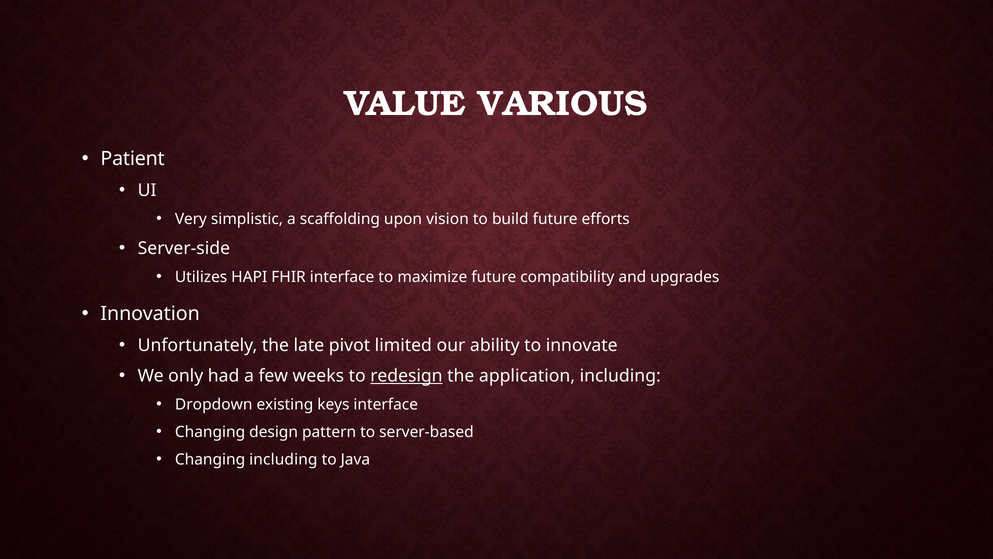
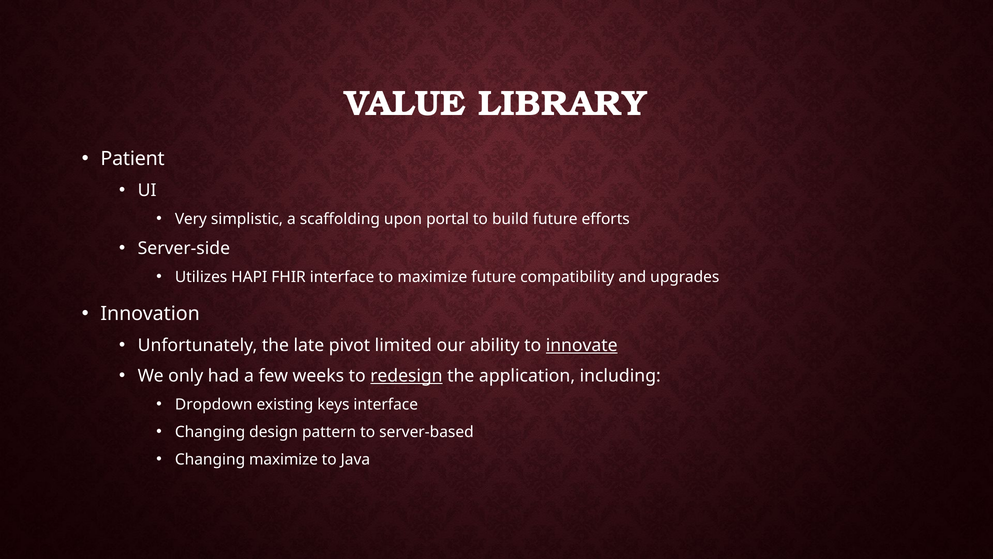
VARIOUS: VARIOUS -> LIBRARY (562, 103)
vision: vision -> portal (448, 219)
innovate underline: none -> present (582, 345)
Changing including: including -> maximize (284, 459)
